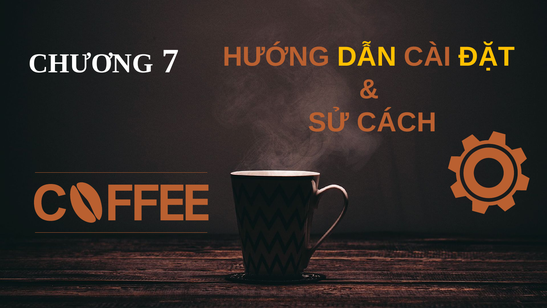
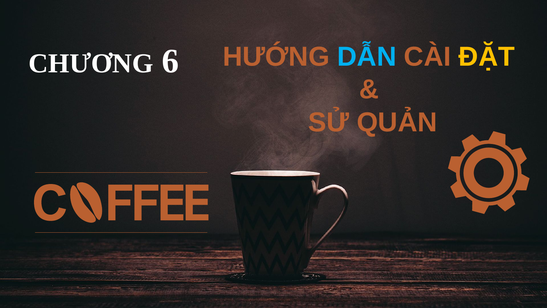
DẪN colour: yellow -> light blue (367, 57)
7: 7 -> 6 (171, 61)
CÁCH: CÁCH -> QUẢN (397, 122)
